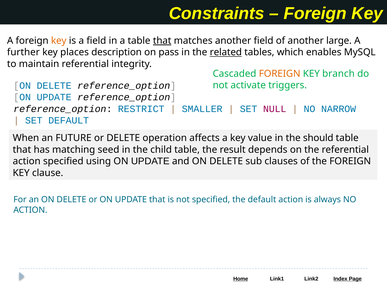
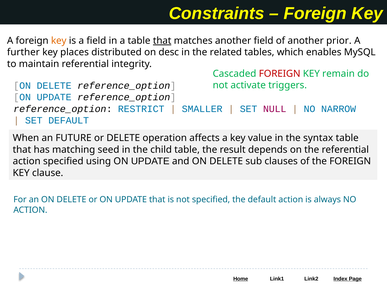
large: large -> prior (339, 41)
description: description -> distributed (117, 52)
pass: pass -> desc (169, 52)
related underline: present -> none (226, 52)
FOREIGN colour: orange -> red (280, 74)
branch: branch -> remain (339, 74)
should: should -> syntax (318, 138)
